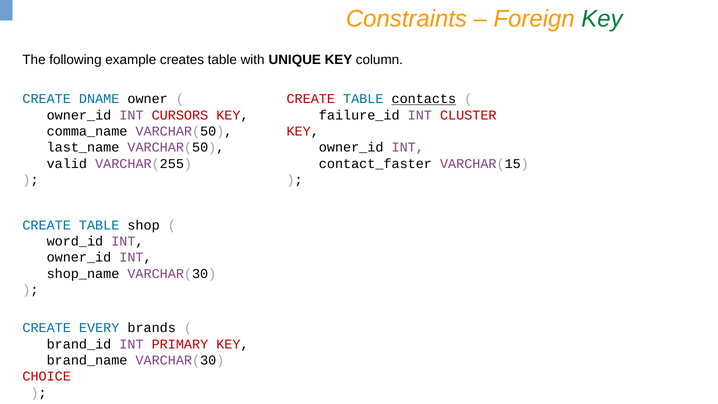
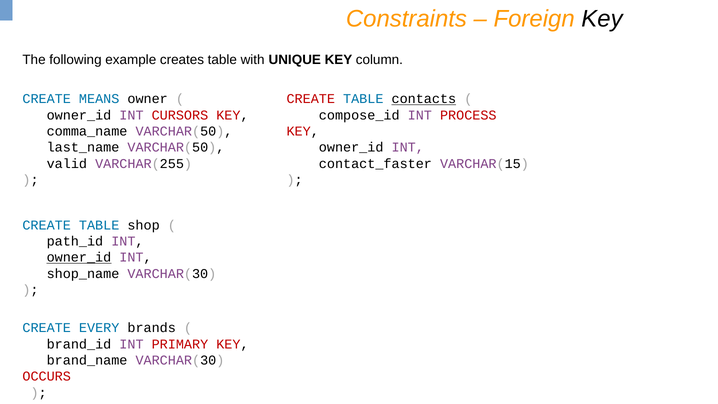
Key colour: green -> black (602, 19)
DNAME: DNAME -> MEANS (99, 99)
failure_id: failure_id -> compose_id (359, 115)
CLUSTER: CLUSTER -> PROCESS (468, 115)
word_id: word_id -> path_id (75, 241)
owner_id underline: none -> present (79, 257)
CHOICE: CHOICE -> OCCURS (47, 376)
